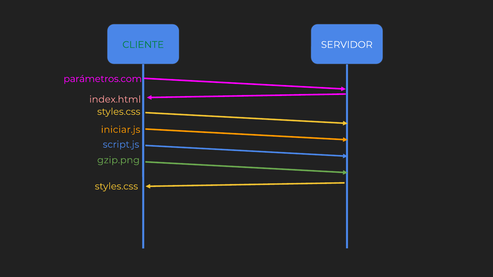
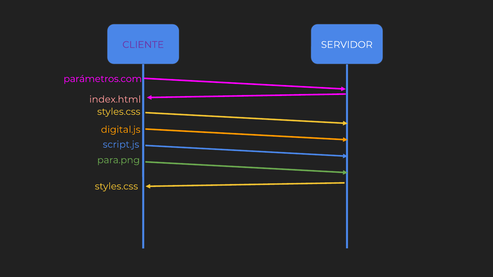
CLIENTE colour: green -> purple (143, 45)
iniciar.js: iniciar.js -> digital.js (121, 130)
gzip.png: gzip.png -> para.png (119, 160)
